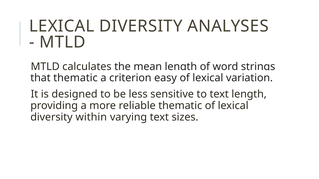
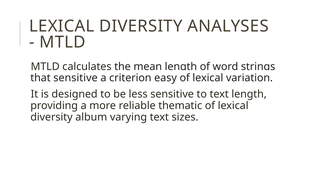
that thematic: thematic -> sensitive (75, 78)
within: within -> album (91, 117)
